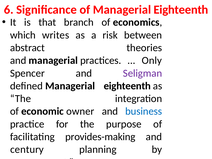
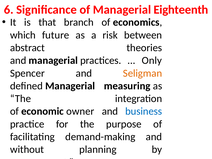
writes: writes -> future (56, 35)
Seligman colour: purple -> orange (143, 73)
defined Managerial eighteenth: eighteenth -> measuring (127, 86)
provides-making: provides-making -> demand-making (100, 137)
century: century -> without (27, 149)
